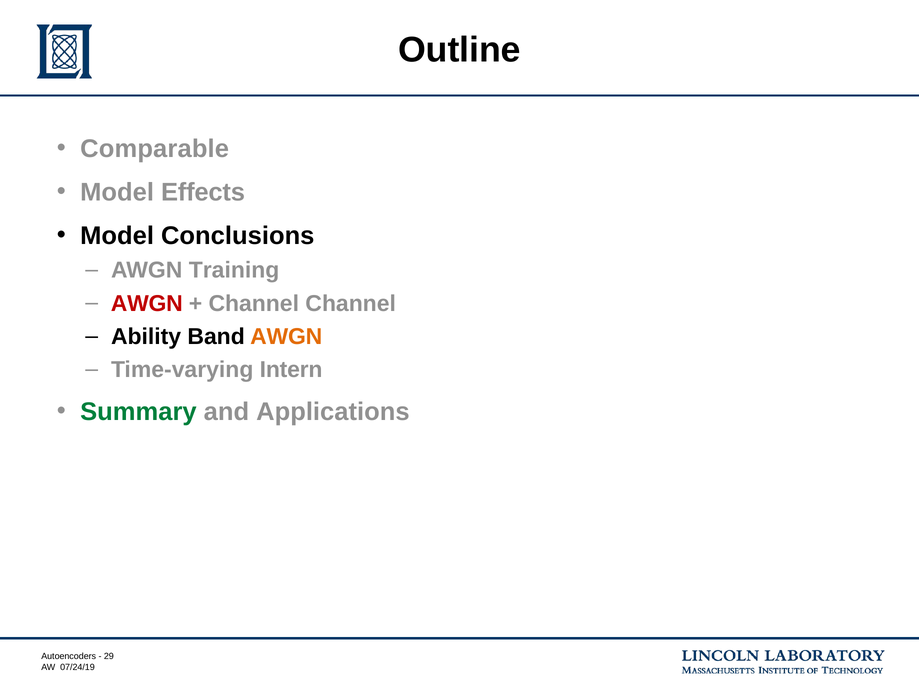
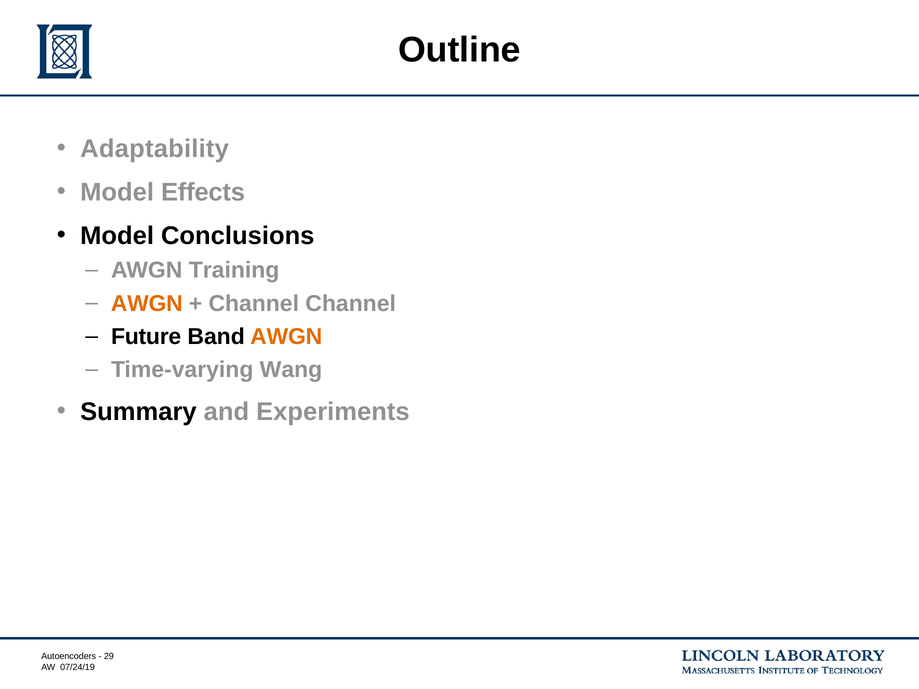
Comparable: Comparable -> Adaptability (155, 149)
AWGN colour: red -> orange (147, 304)
Ability: Ability -> Future (146, 337)
Intern: Intern -> Wang (291, 370)
Summary colour: green -> black (138, 412)
Applications: Applications -> Experiments (333, 412)
